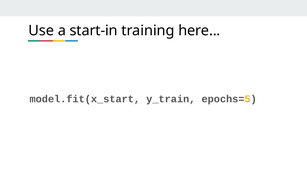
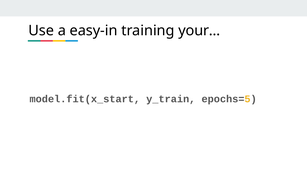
start-in: start-in -> easy-in (94, 31)
here: here -> your (199, 31)
